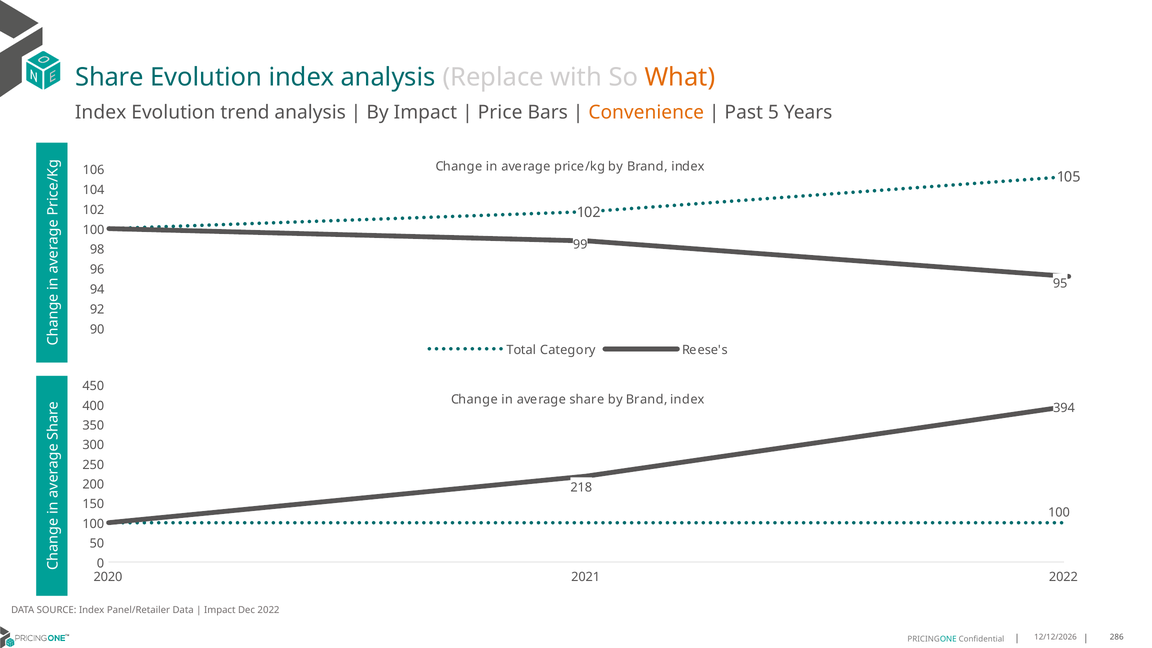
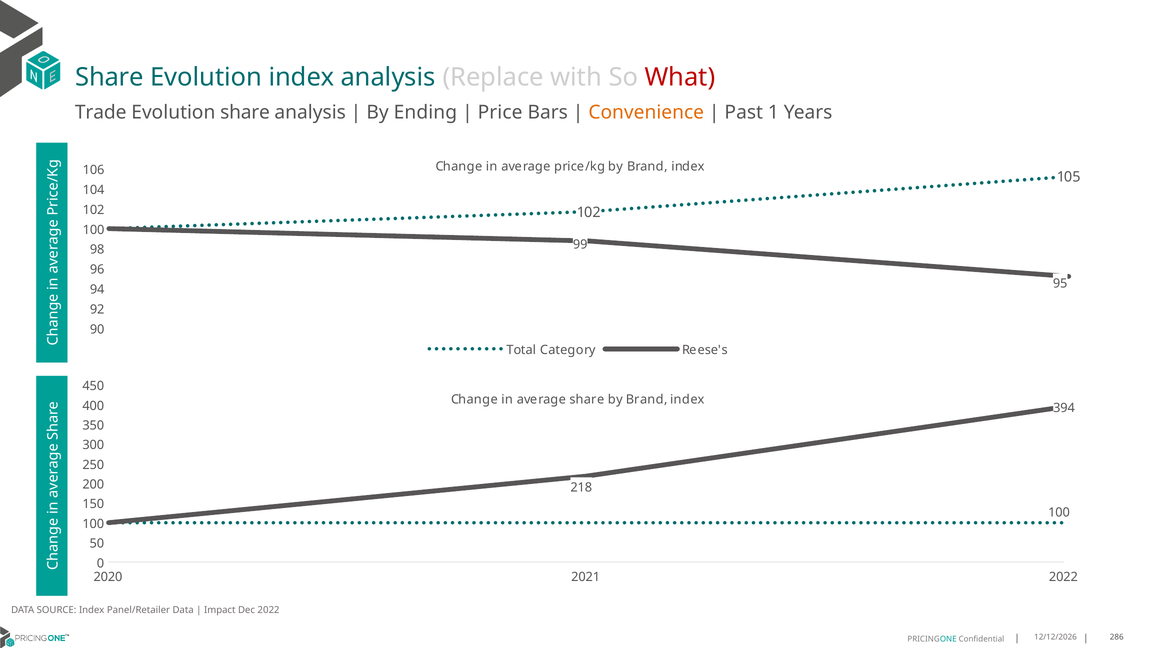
What colour: orange -> red (680, 77)
Index: Index -> Trade (101, 112)
Evolution trend: trend -> share (245, 112)
By Impact: Impact -> Ending (425, 112)
5: 5 -> 1 (773, 112)
